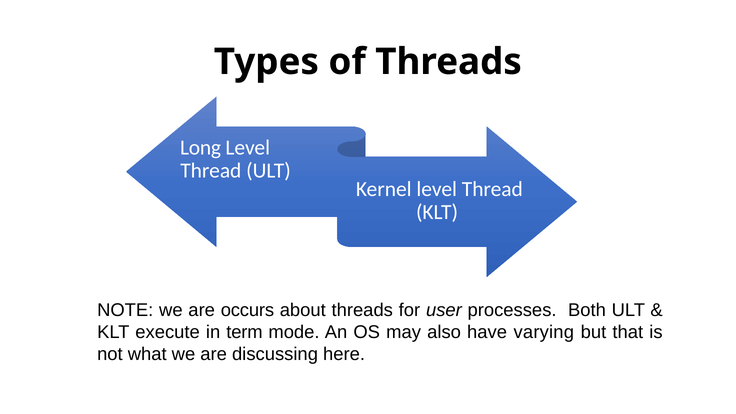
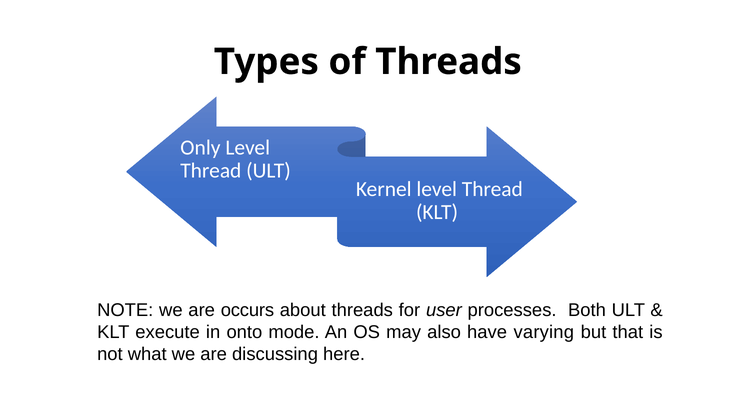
Long: Long -> Only (200, 147)
term: term -> onto (244, 332)
